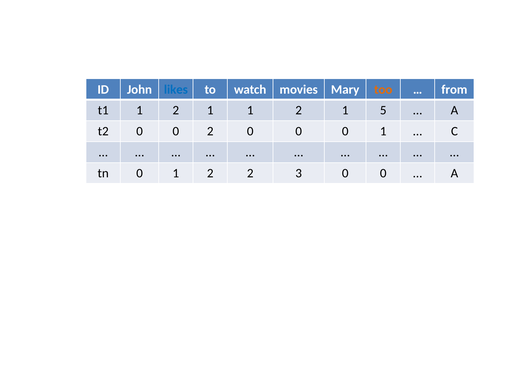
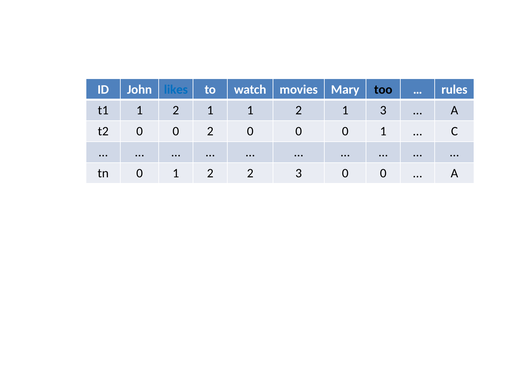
too colour: orange -> black (383, 89)
from: from -> rules (454, 89)
1 5: 5 -> 3 (383, 110)
